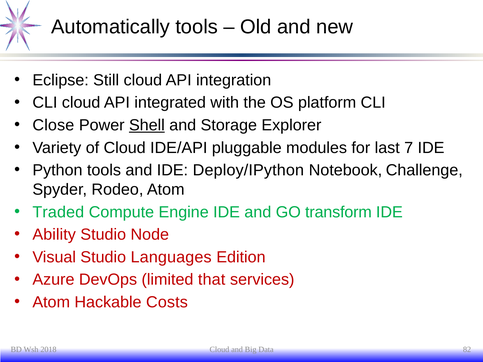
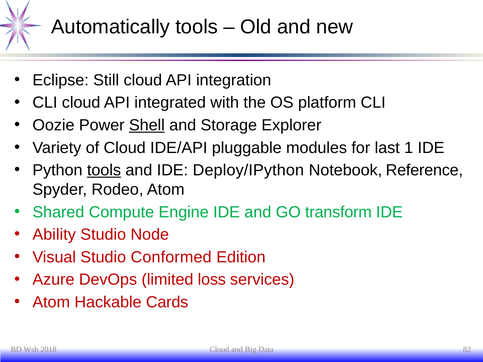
Close: Close -> Oozie (53, 125)
7: 7 -> 1 (409, 148)
tools underline: none -> present (104, 170)
Challenge: Challenge -> Reference (424, 170)
Traded: Traded -> Shared (58, 212)
Languages: Languages -> Conformed (171, 257)
that: that -> loss (212, 280)
Costs: Costs -> Cards (167, 302)
